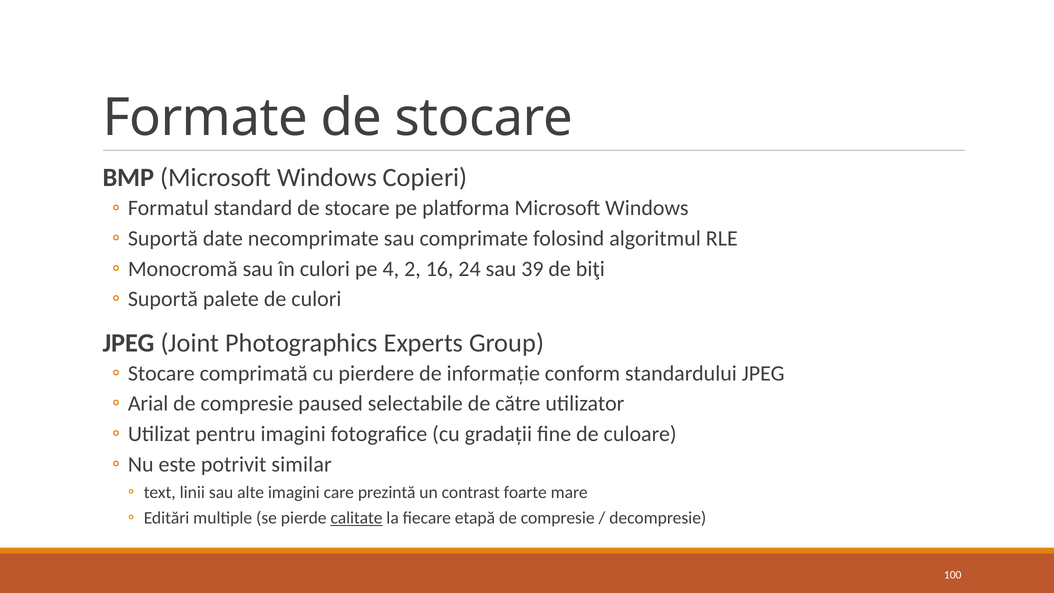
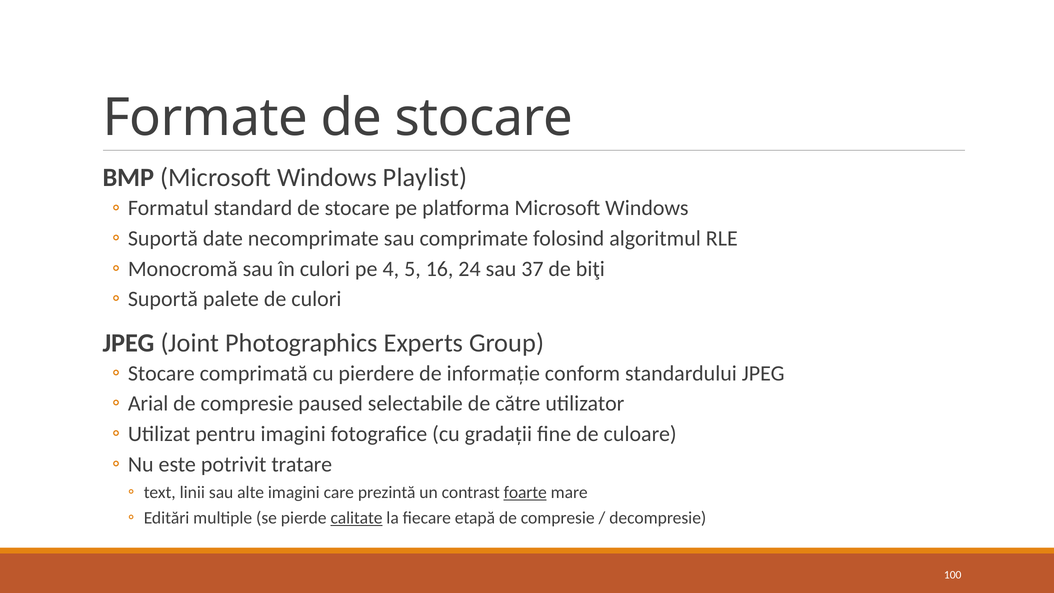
Copieri: Copieri -> Playlist (425, 178)
2: 2 -> 5 (412, 269)
39: 39 -> 37 (532, 269)
similar: similar -> tratare (302, 464)
foarte underline: none -> present (525, 492)
